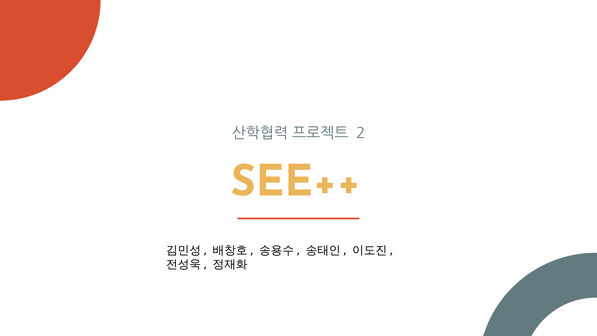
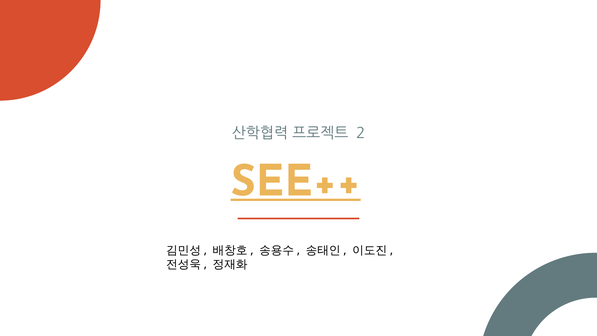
SEE++ underline: none -> present (296, 181)
